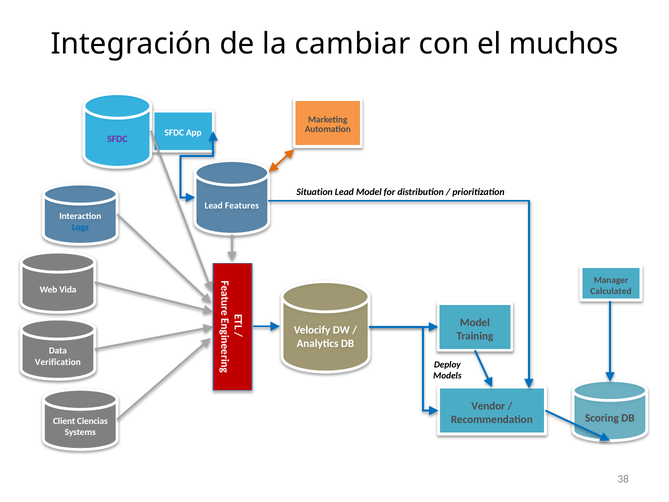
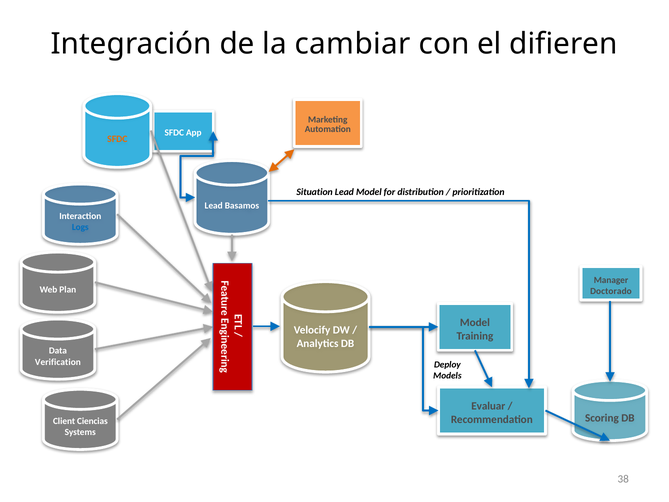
muchos: muchos -> difieren (563, 44)
SFDC colour: purple -> orange (117, 139)
Features: Features -> Basamos (242, 206)
Vida: Vida -> Plan (68, 289)
Calculated: Calculated -> Doctorado (611, 291)
Vendor: Vendor -> Evaluar (488, 406)
